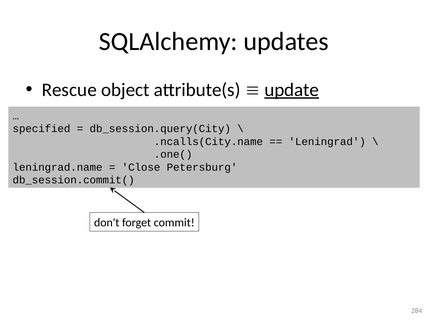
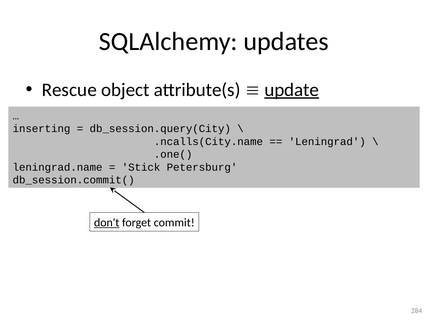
specified: specified -> inserting (42, 129)
Close: Close -> Stick (141, 167)
don't underline: none -> present (107, 223)
